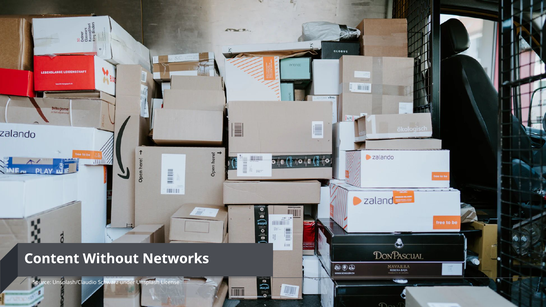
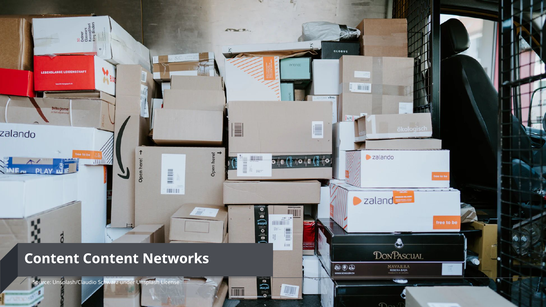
Content Without: Without -> Content (111, 259)
